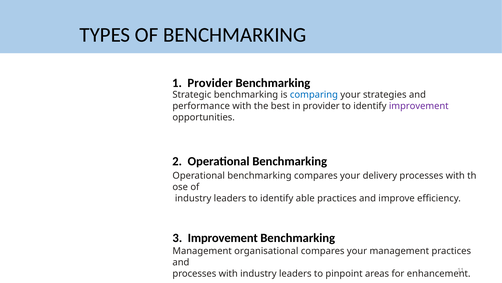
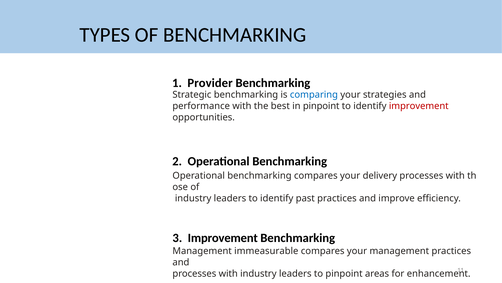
in provider: provider -> pinpoint (321, 106)
improvement colour: purple -> red (419, 106)
able: able -> past (305, 198)
organisational: organisational -> immeasurable (266, 250)
